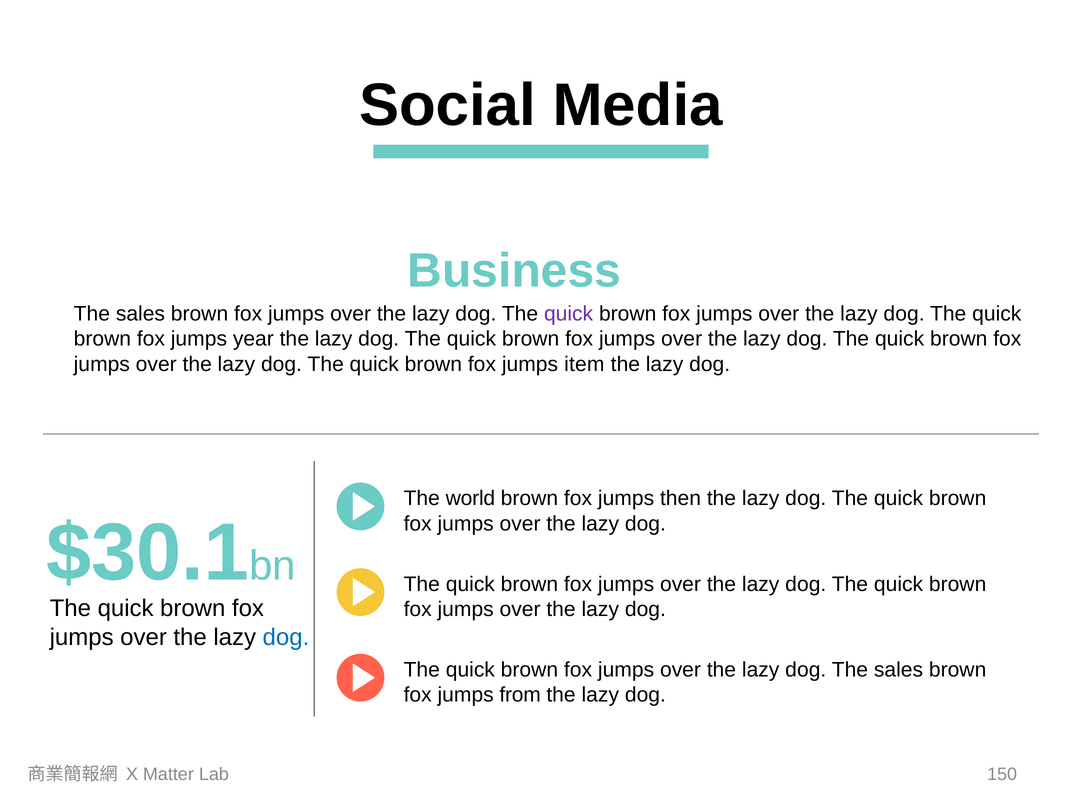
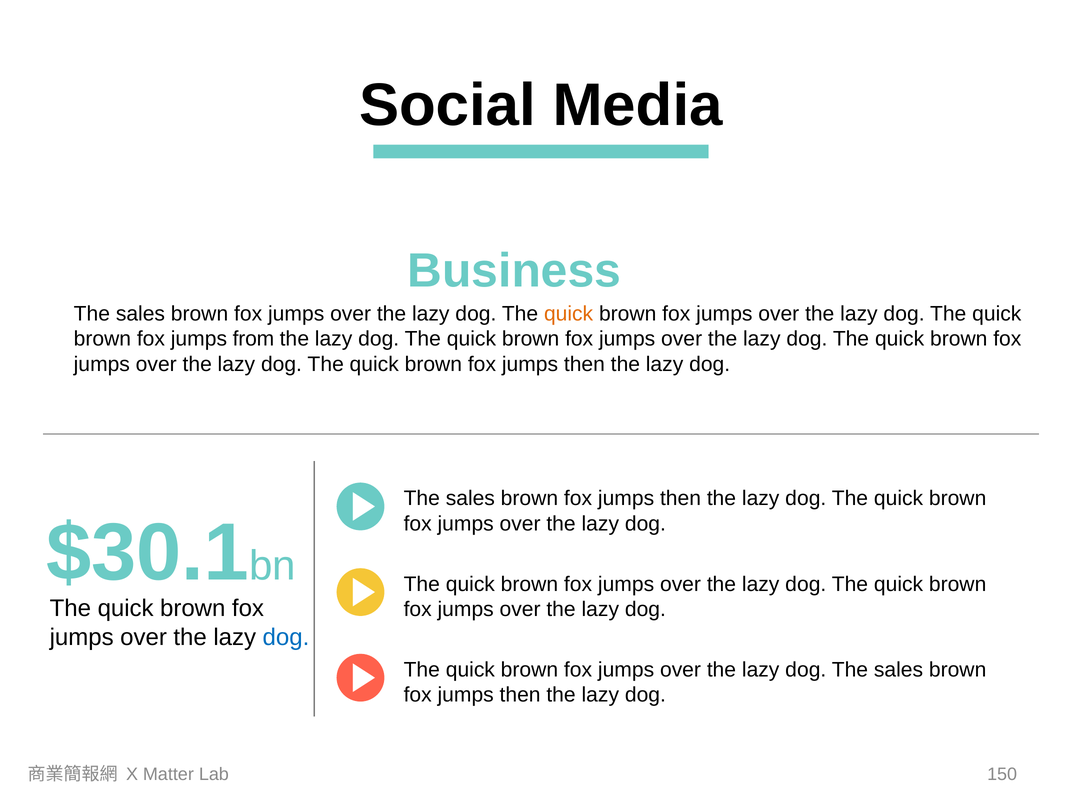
quick colour: purple -> orange (569, 314)
year: year -> from (253, 339)
item: item -> then (584, 364)
world: world -> sales (470, 499)
from: from -> then (520, 695)
